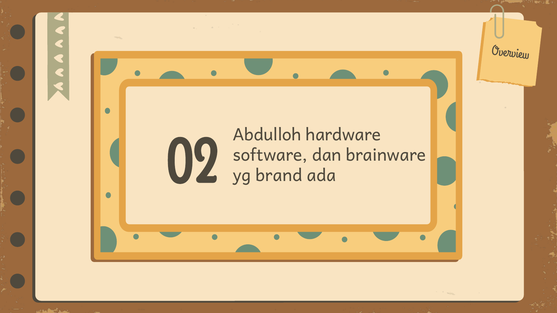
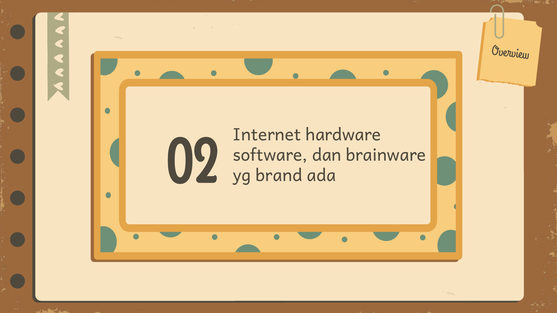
Abdulloh: Abdulloh -> Internet (267, 135)
